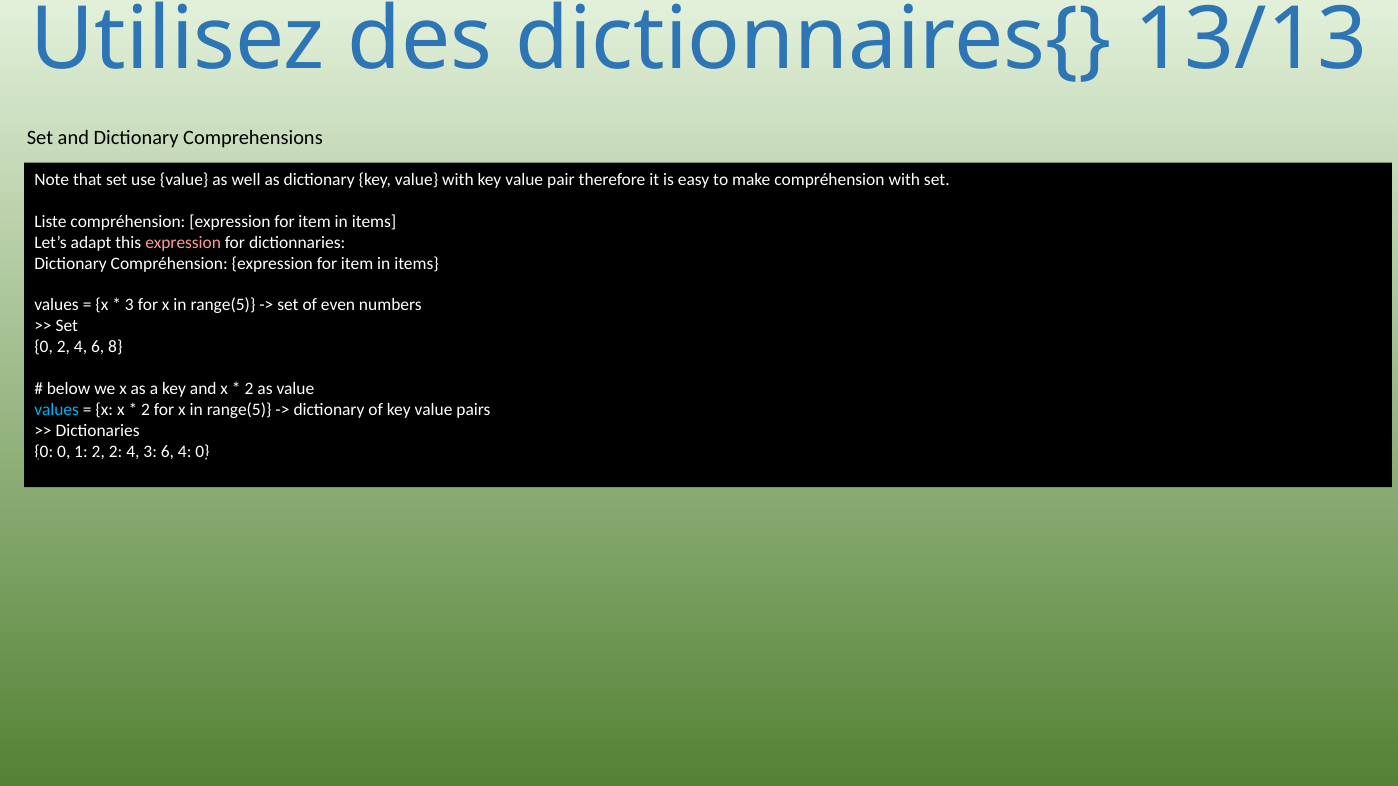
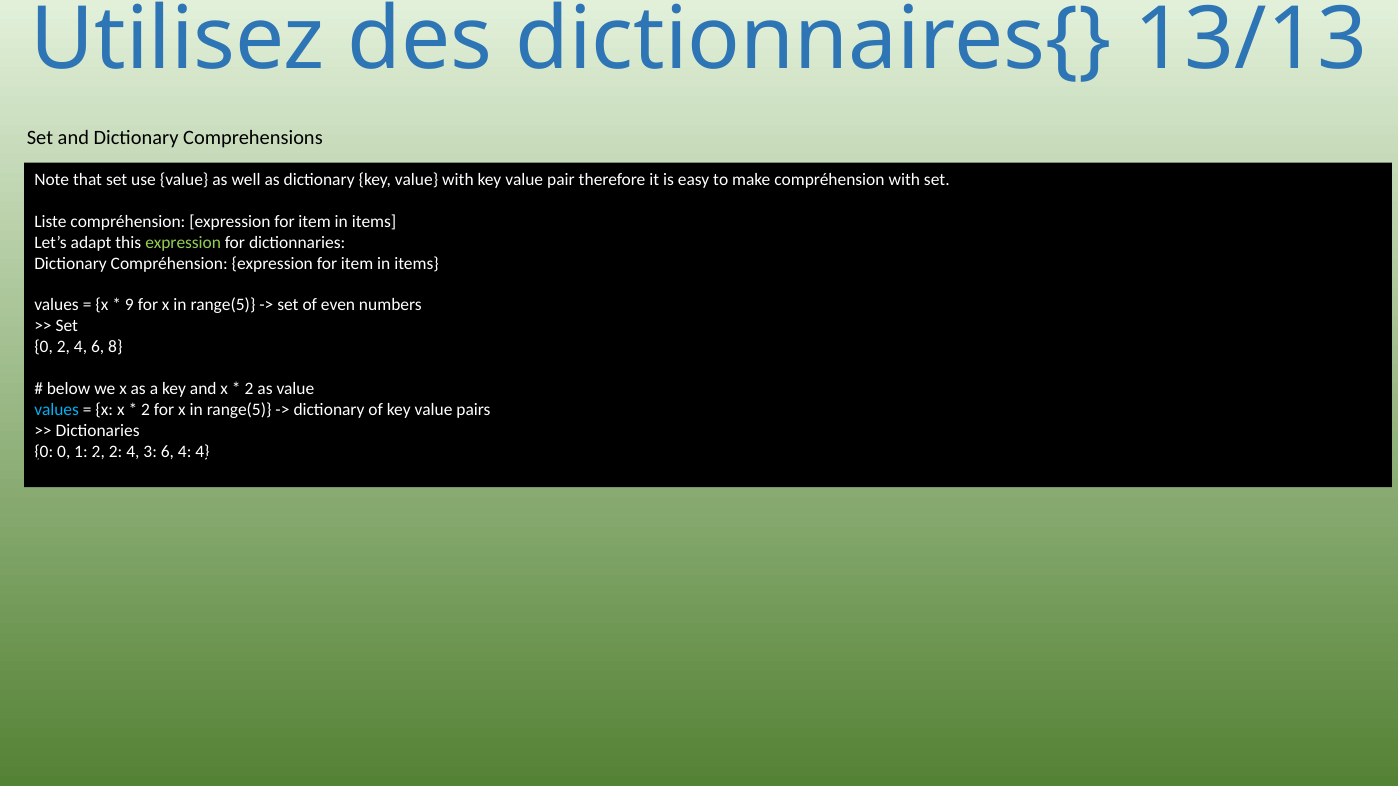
expression colour: pink -> light green (183, 242)
3: 3 -> 9 (129, 305)
0: 0 -> 4 (202, 452)
